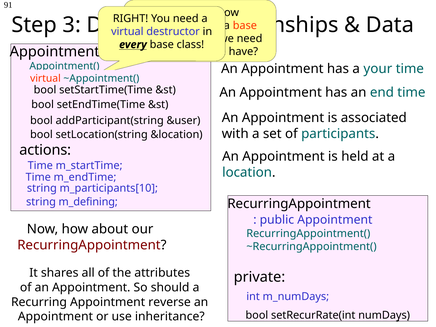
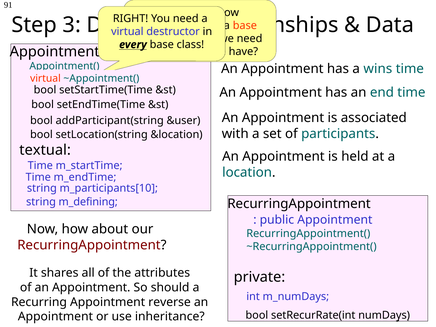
your: your -> wins (378, 69)
actions: actions -> textual (45, 150)
